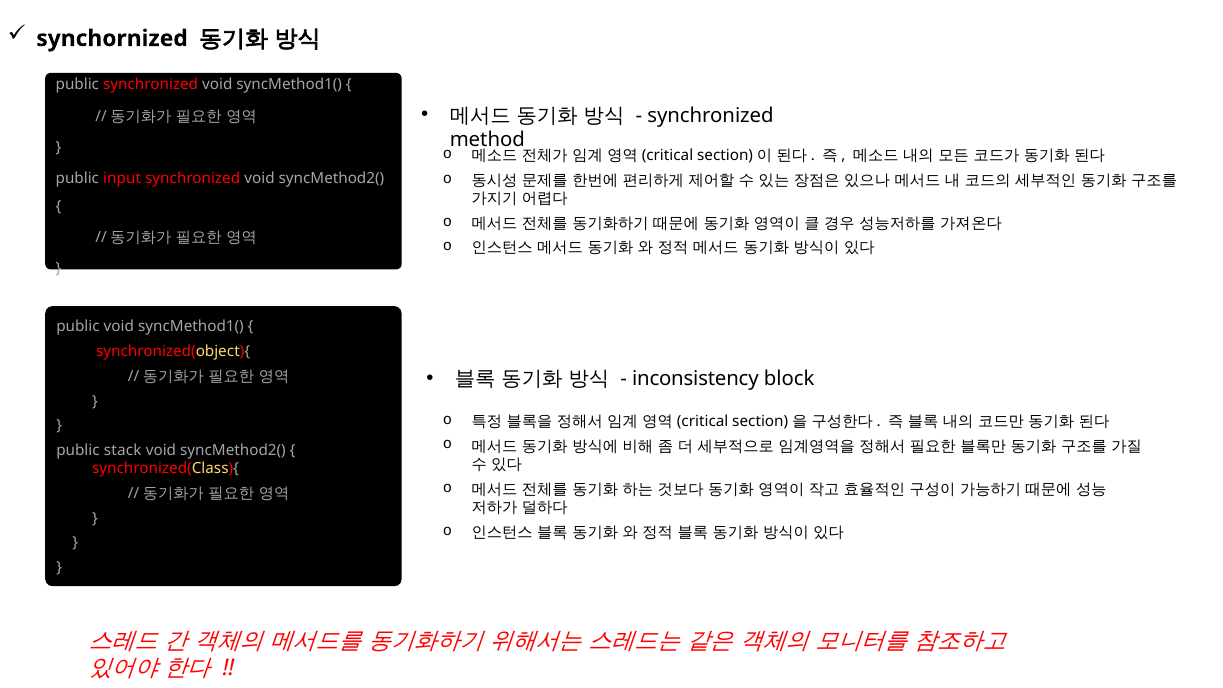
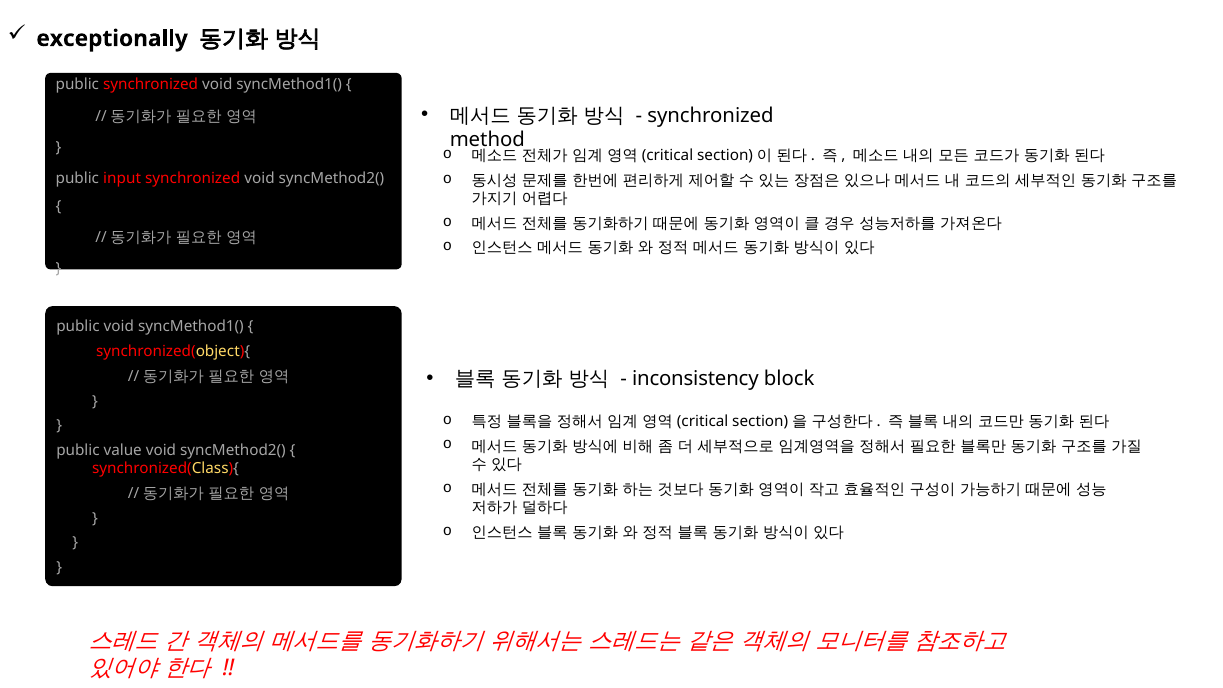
synchornized: synchornized -> exceptionally (112, 38)
stack: stack -> value (123, 450)
